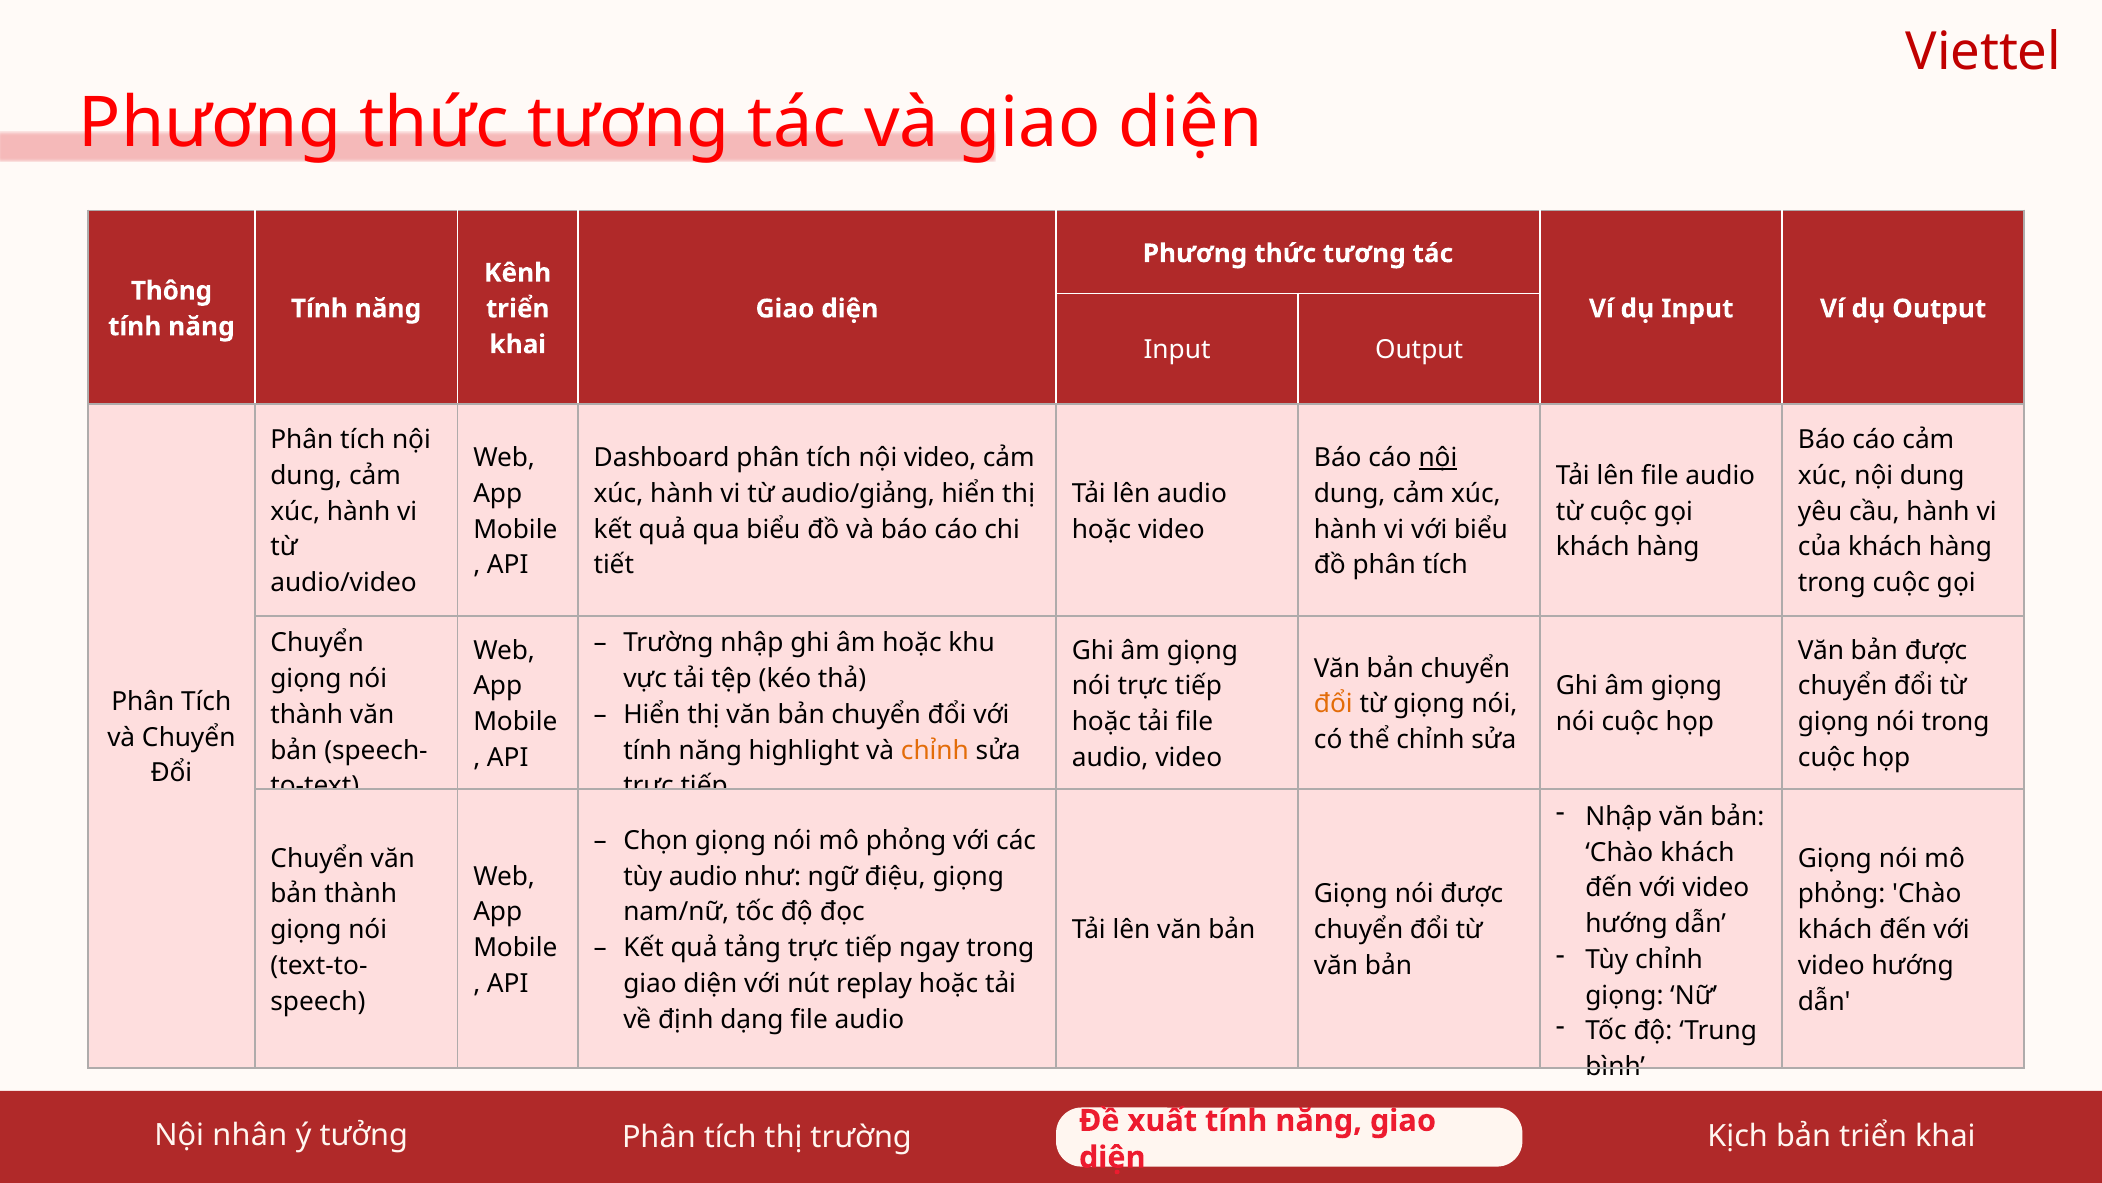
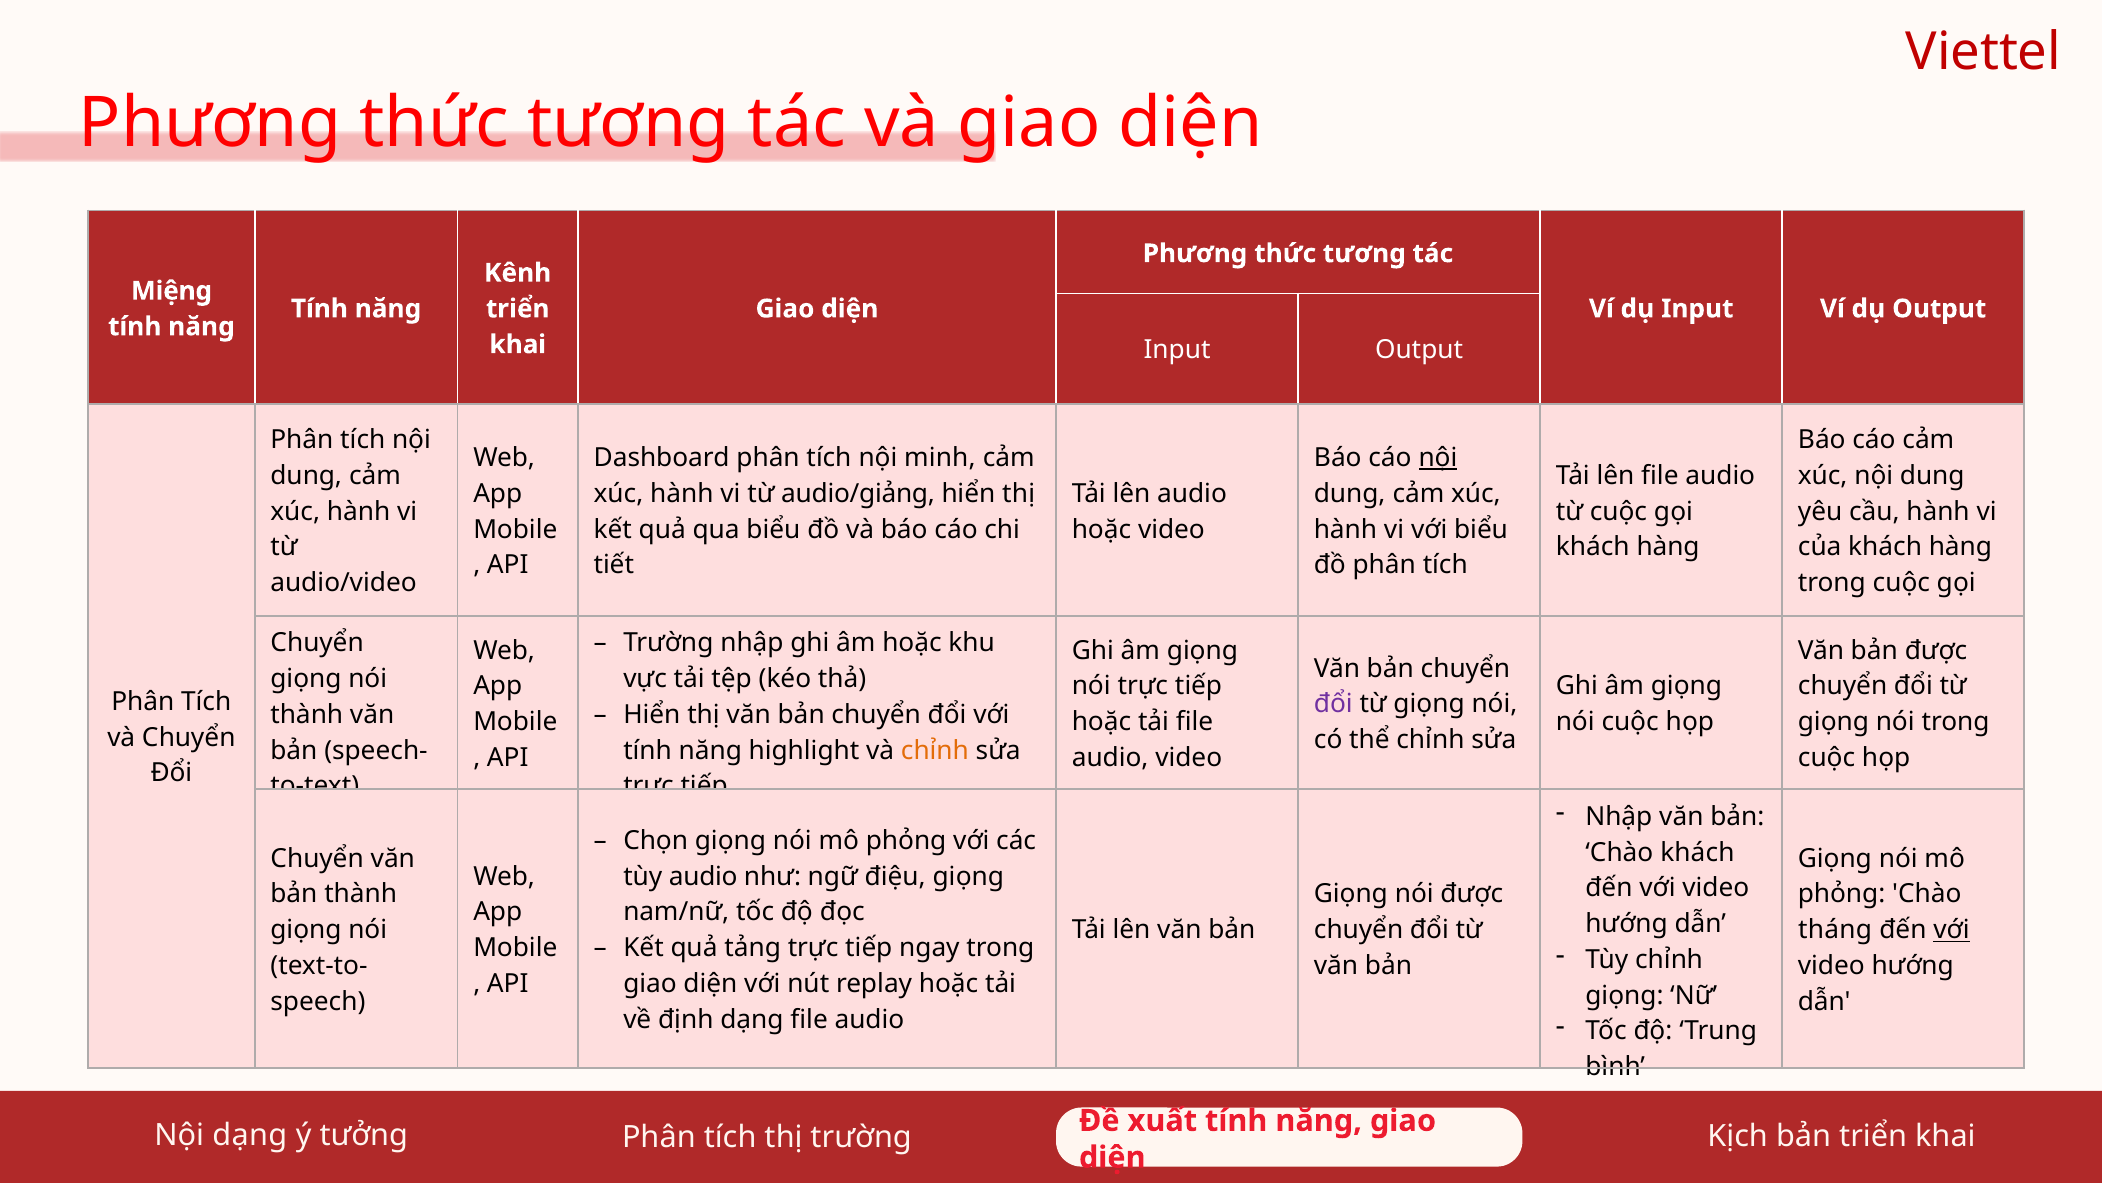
Thông: Thông -> Miệng (172, 291)
nội video: video -> minh (940, 458)
đổi colour: orange -> purple (1333, 704)
khách: khách -> tháng (1835, 930)
với underline: none -> present (1951, 930)
Nội nhân: nhân -> dạng (250, 1135)
